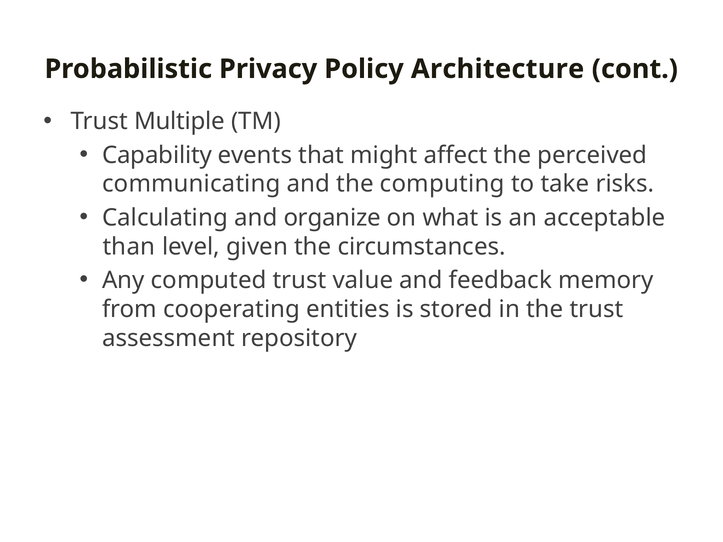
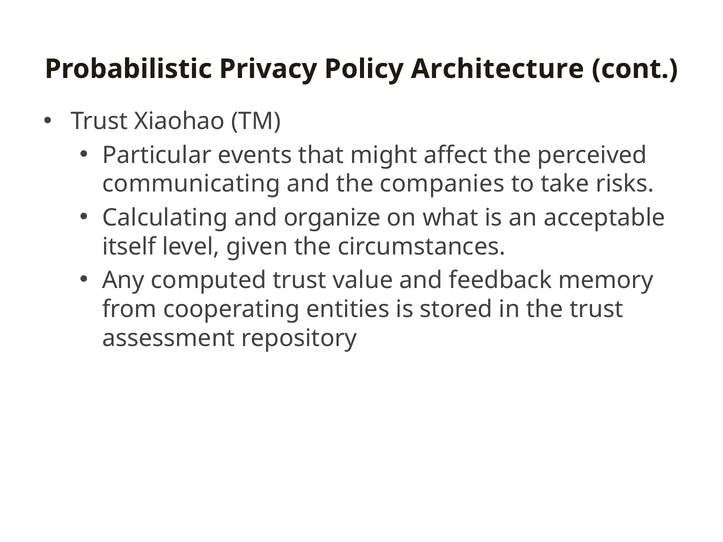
Multiple: Multiple -> Xiaohao (179, 121)
Capability: Capability -> Particular (157, 155)
computing: computing -> companies (442, 184)
than: than -> itself (129, 247)
